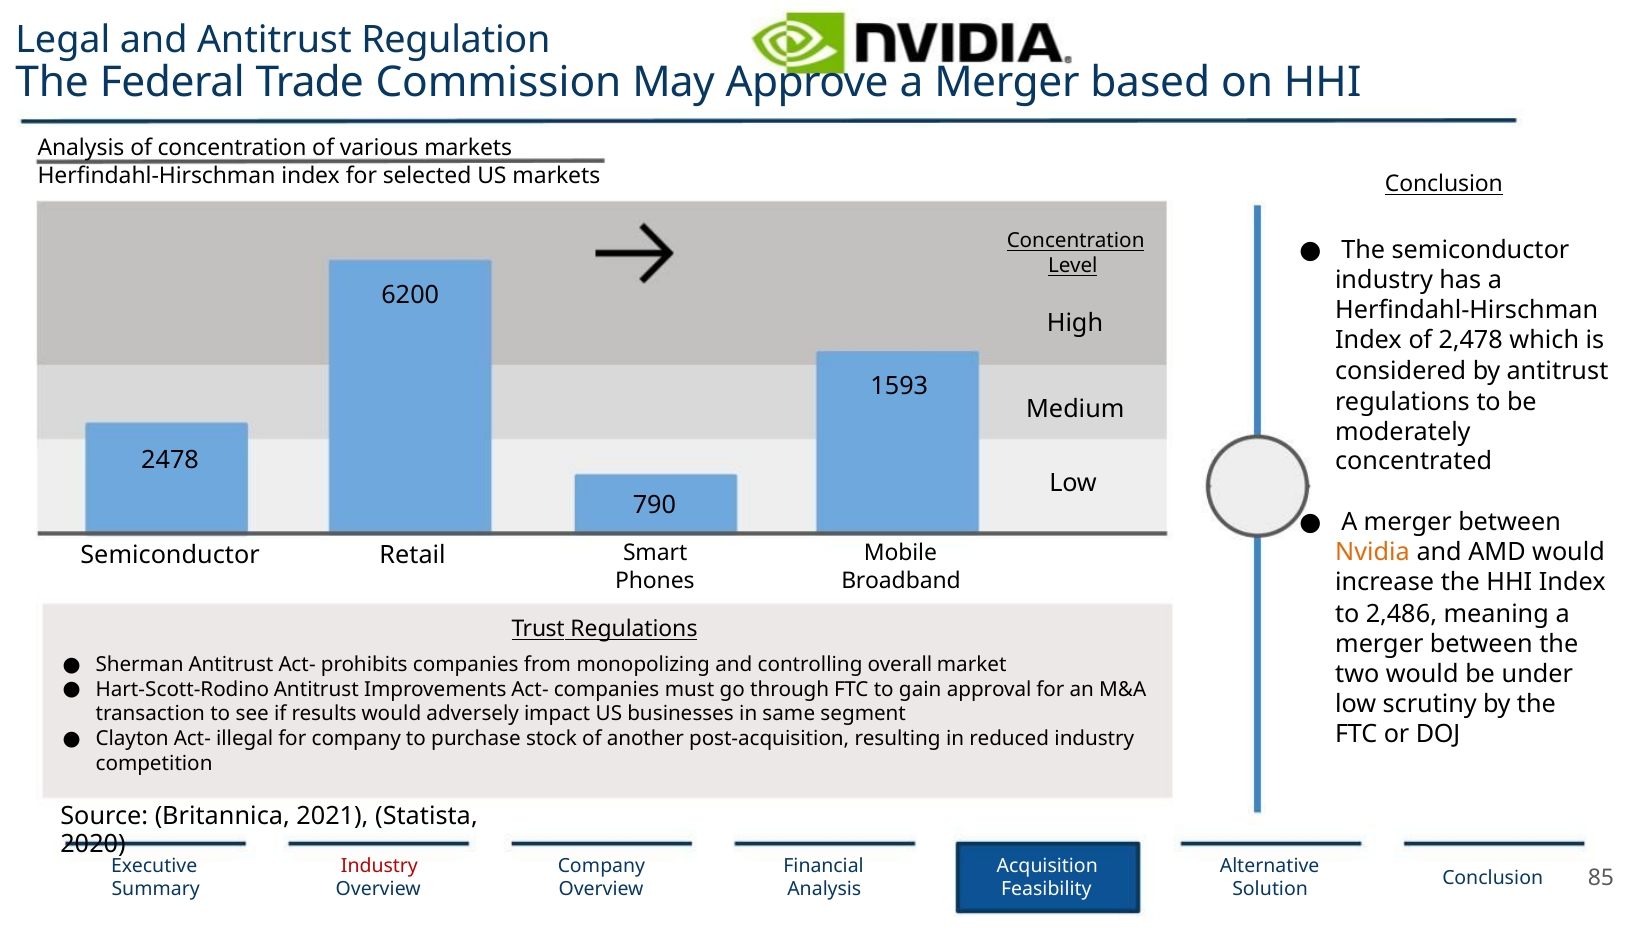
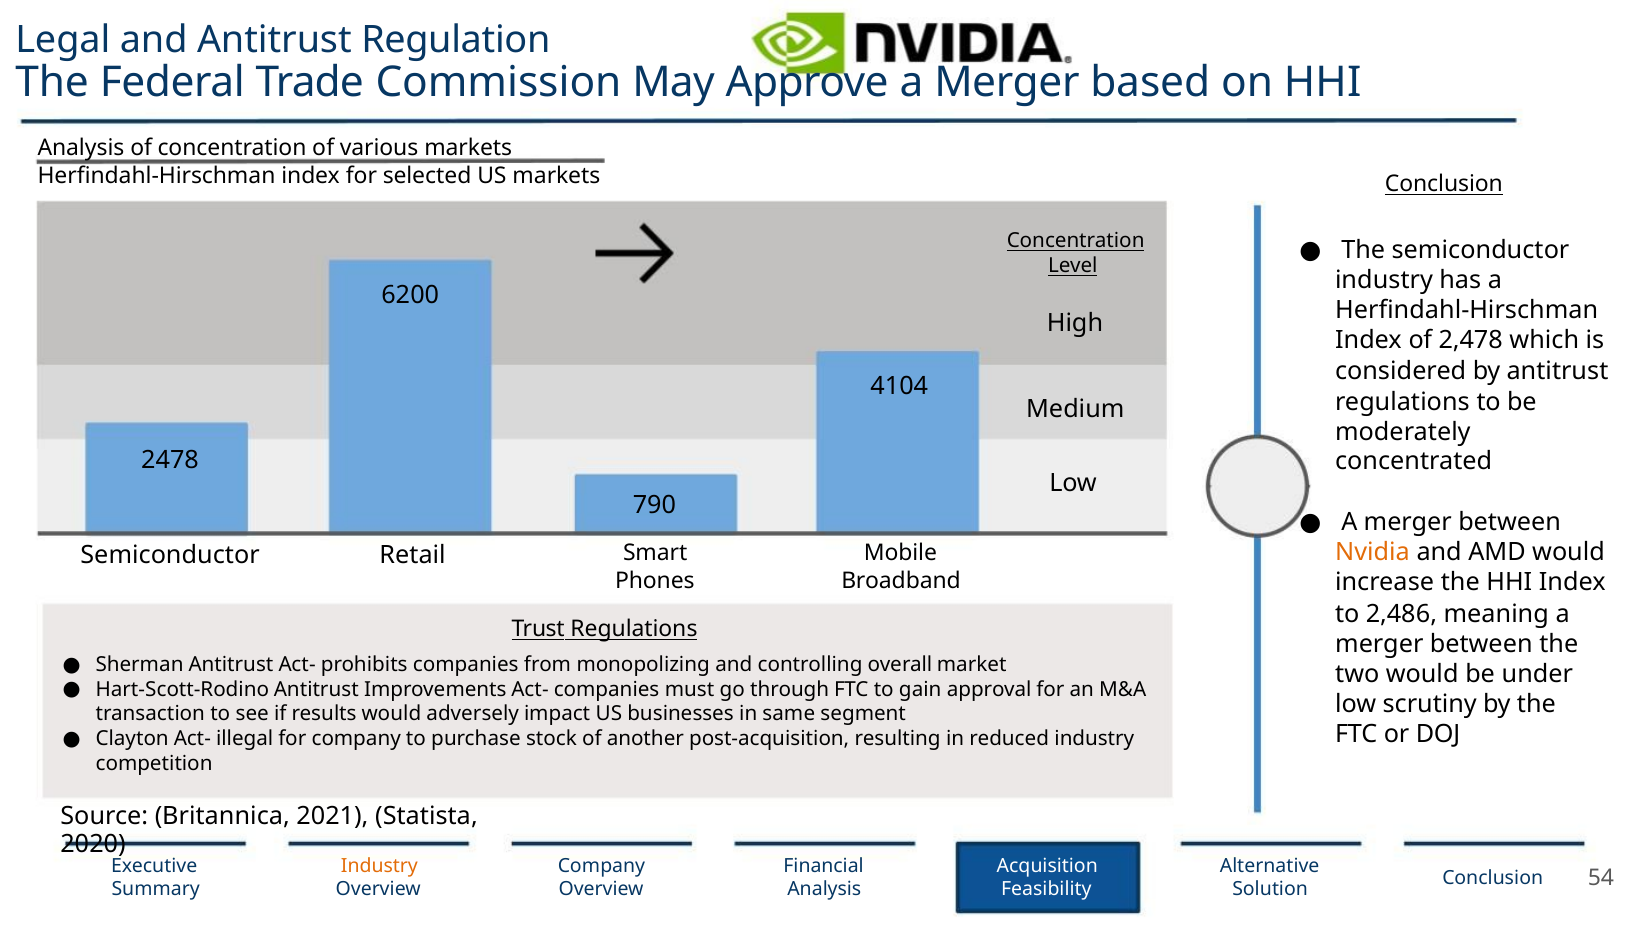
1593: 1593 -> 4104 (899, 386)
Industry colour: red -> orange (379, 867)
85: 85 -> 54 (1601, 878)
